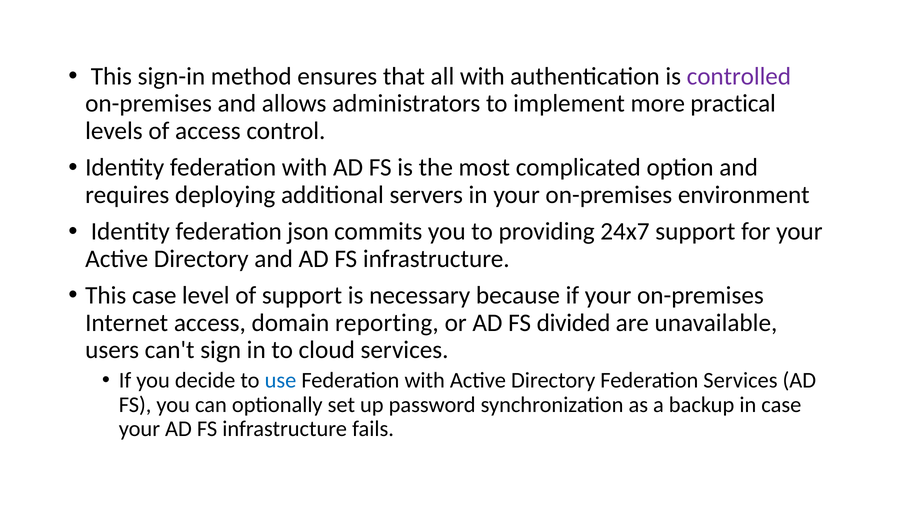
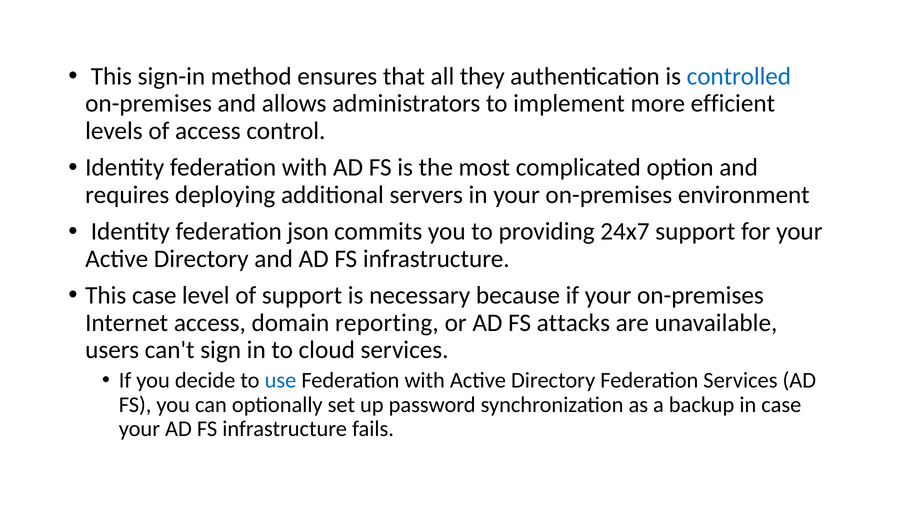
all with: with -> they (482, 76)
controlled colour: purple -> blue (739, 76)
practical: practical -> efficient (733, 103)
divided: divided -> attacks (573, 323)
